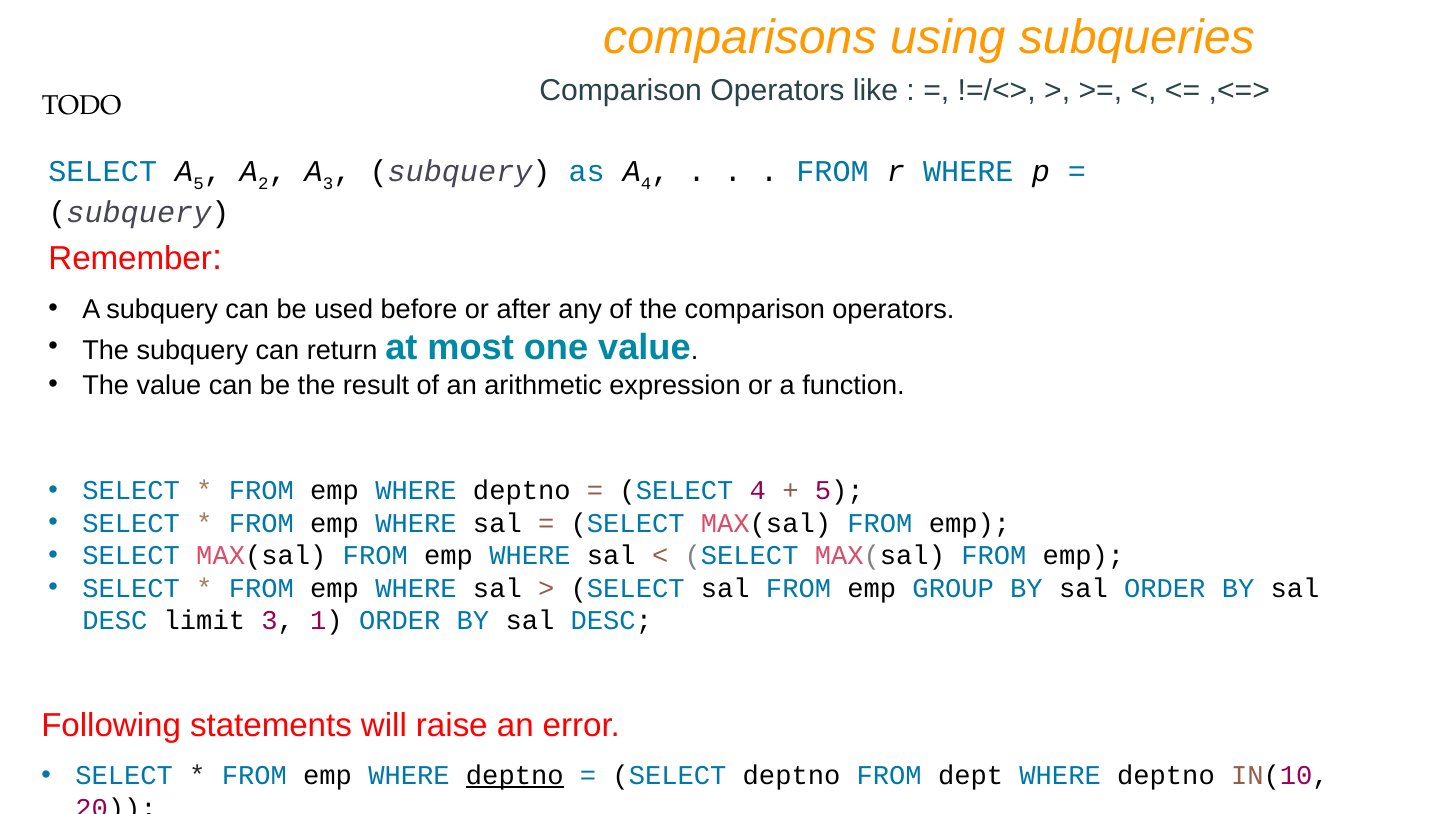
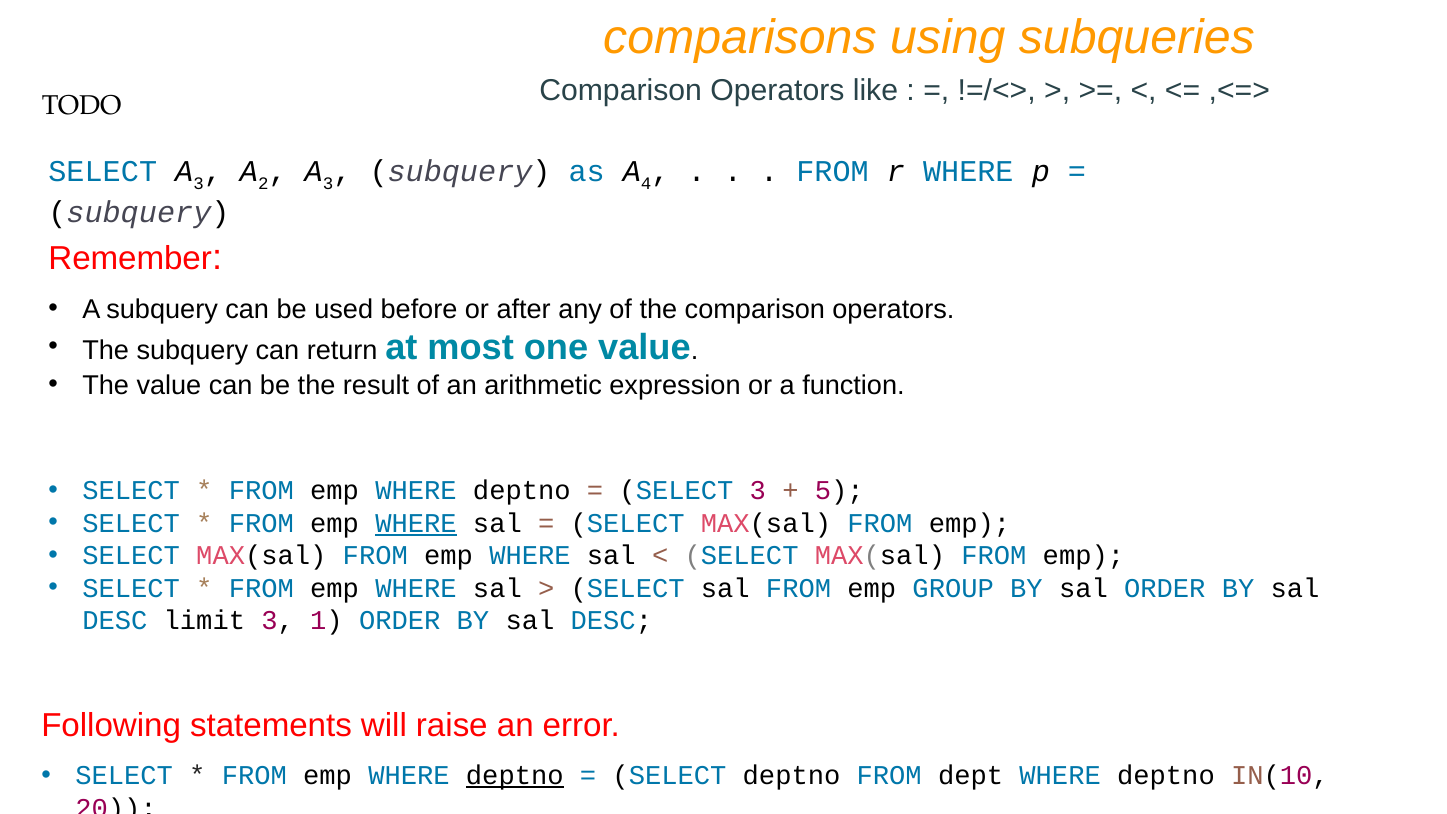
SELECT A 5: 5 -> 3 (199, 183)
SELECT 4: 4 -> 3 (758, 490)
WHERE underline: none -> present (416, 523)
